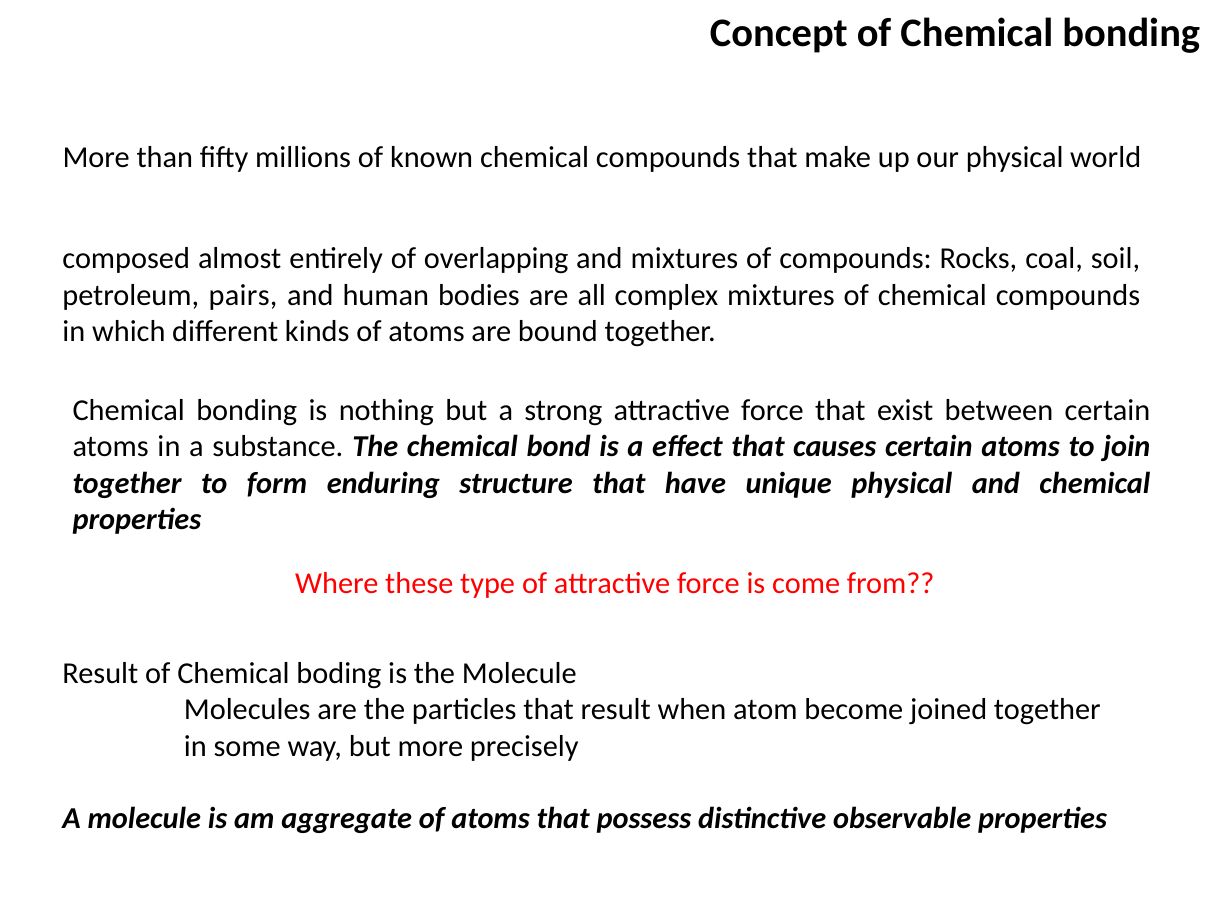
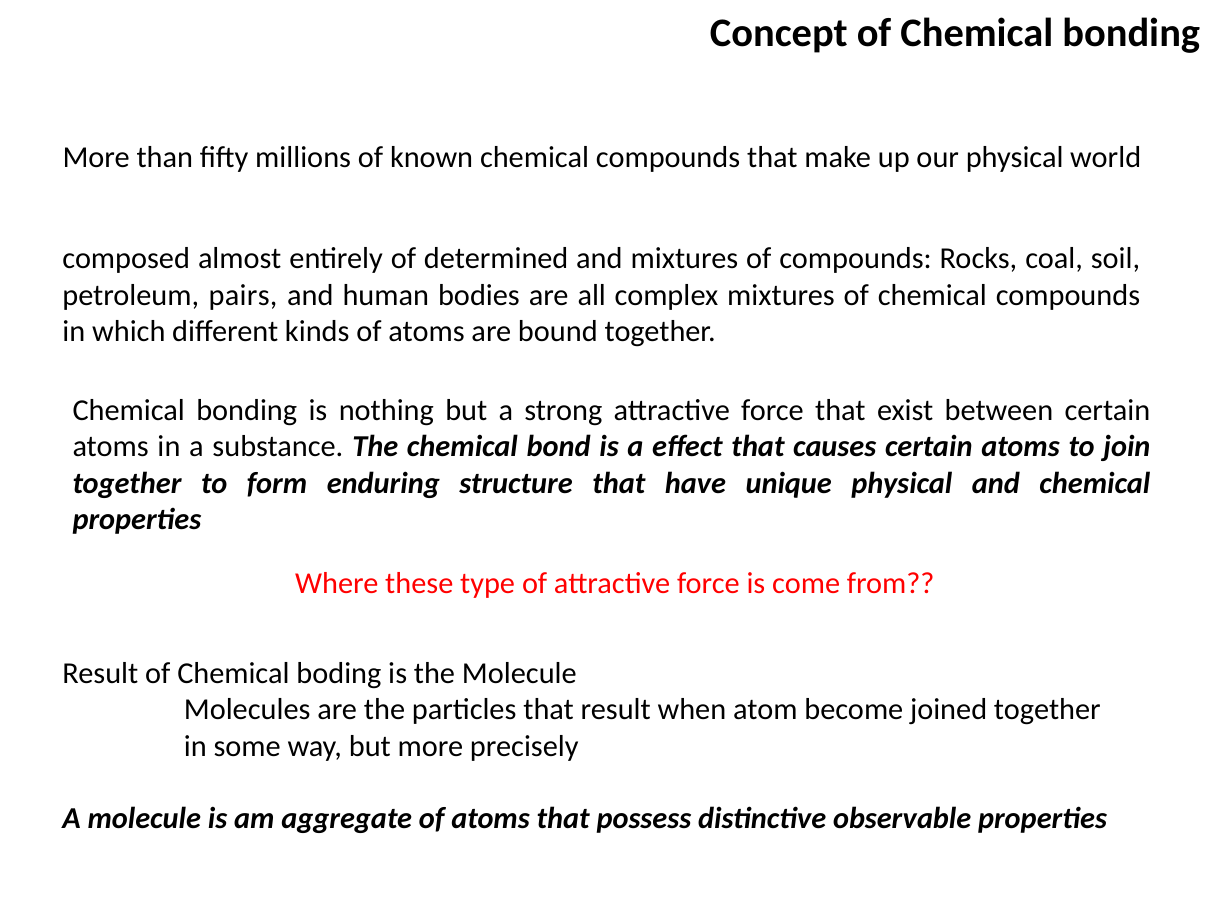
overlapping: overlapping -> determined (496, 259)
